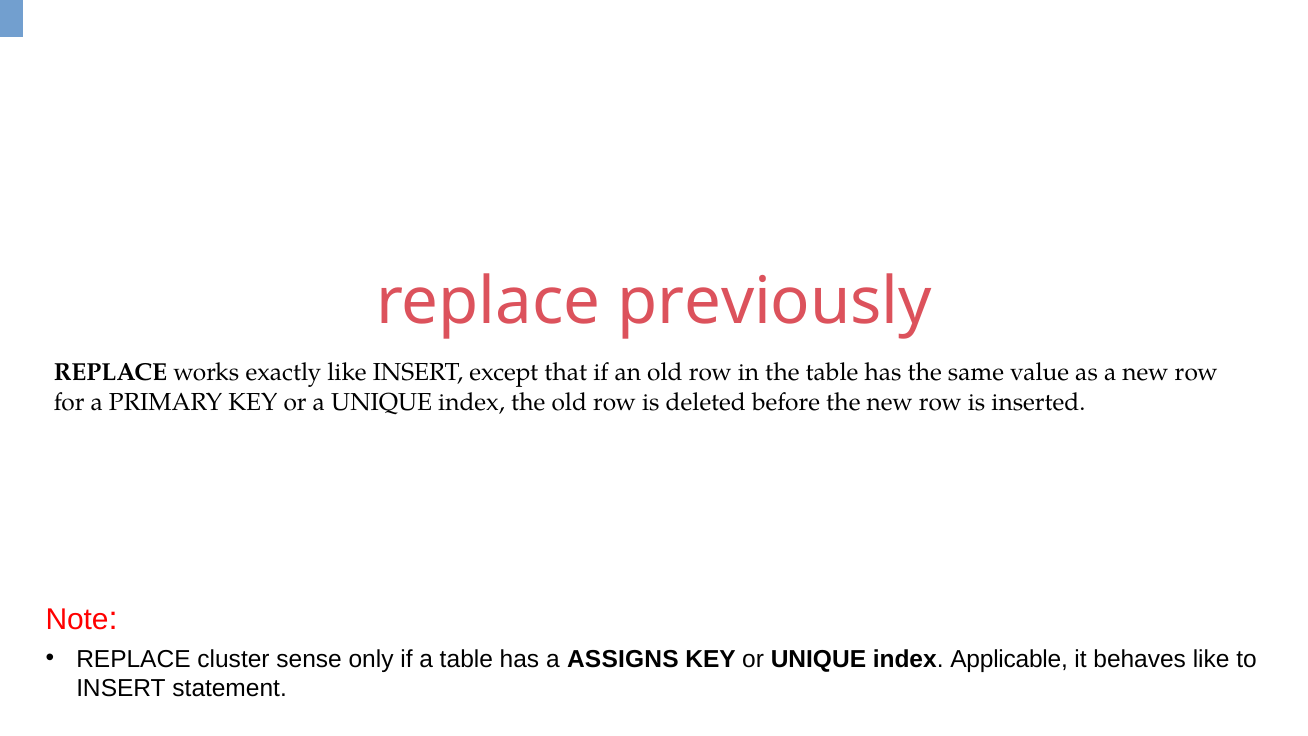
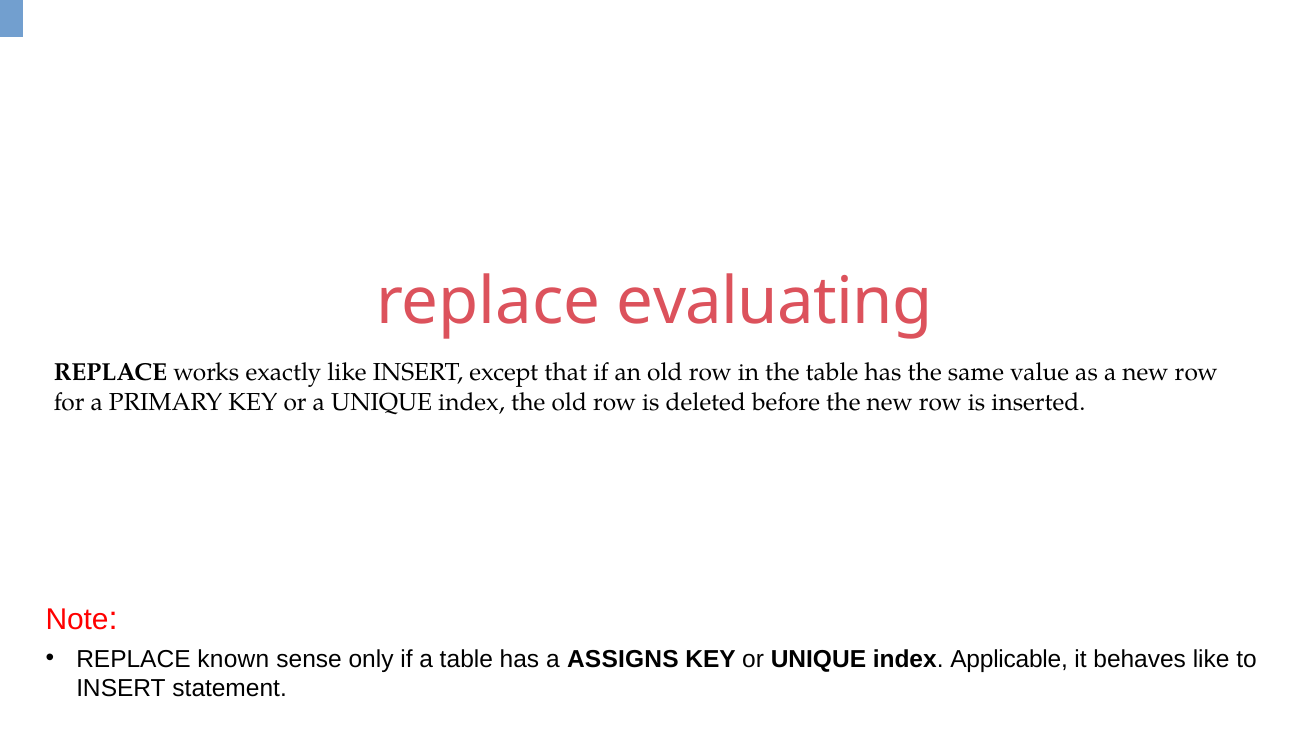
previously: previously -> evaluating (775, 302)
cluster: cluster -> known (233, 659)
